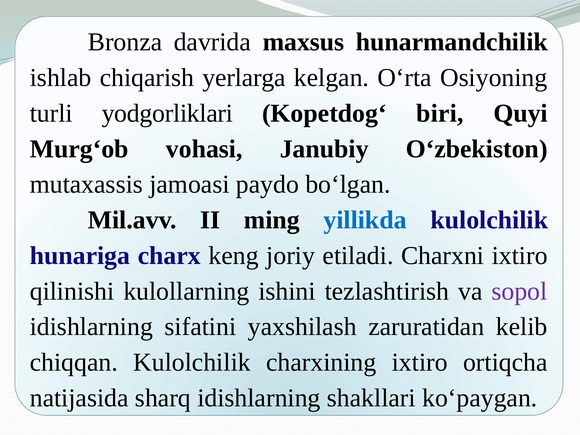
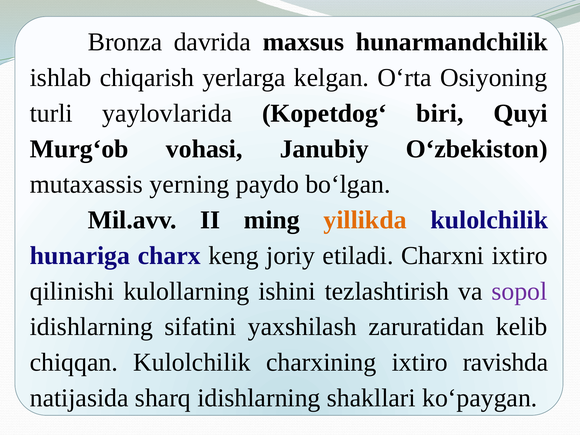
yodgorliklari: yodgorliklari -> yaylovlarida (167, 113)
jamoasi: jamoasi -> yerning (189, 184)
yillikda colour: blue -> orange (365, 220)
ortiqcha: ortiqcha -> ravishda (505, 362)
